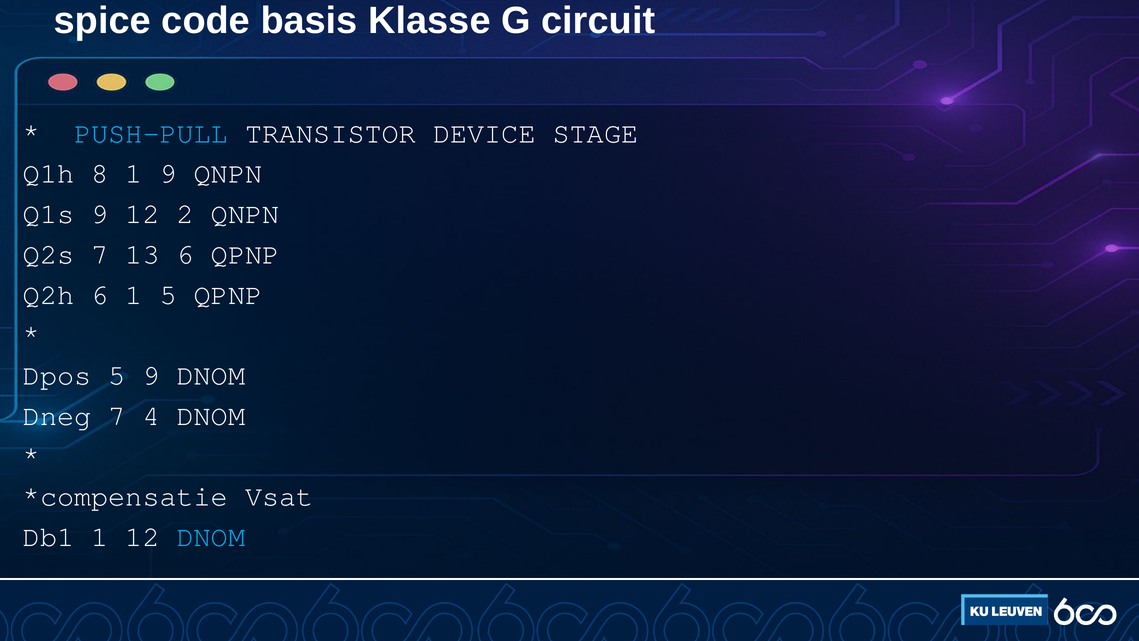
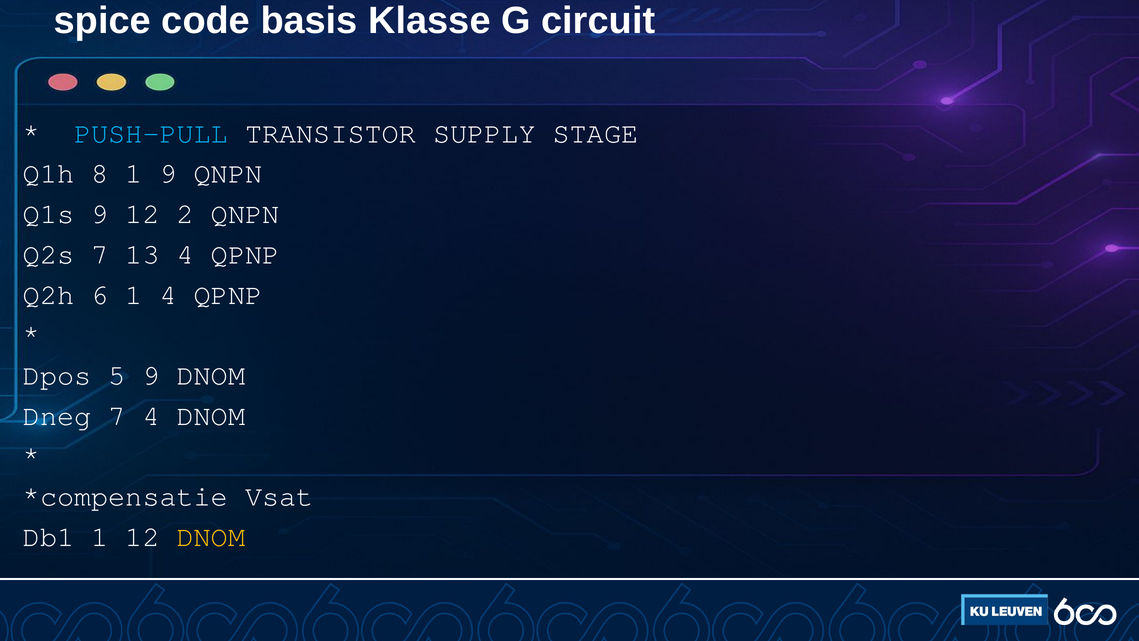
DEVICE: DEVICE -> SUPPLY (484, 133)
13 6: 6 -> 4 (185, 254)
1 5: 5 -> 4 (168, 294)
DNOM colour: light blue -> yellow (211, 537)
